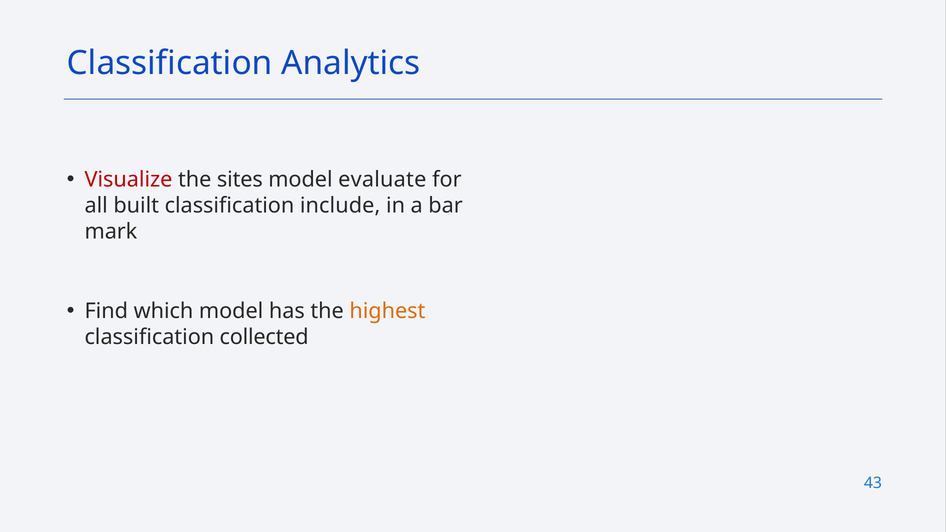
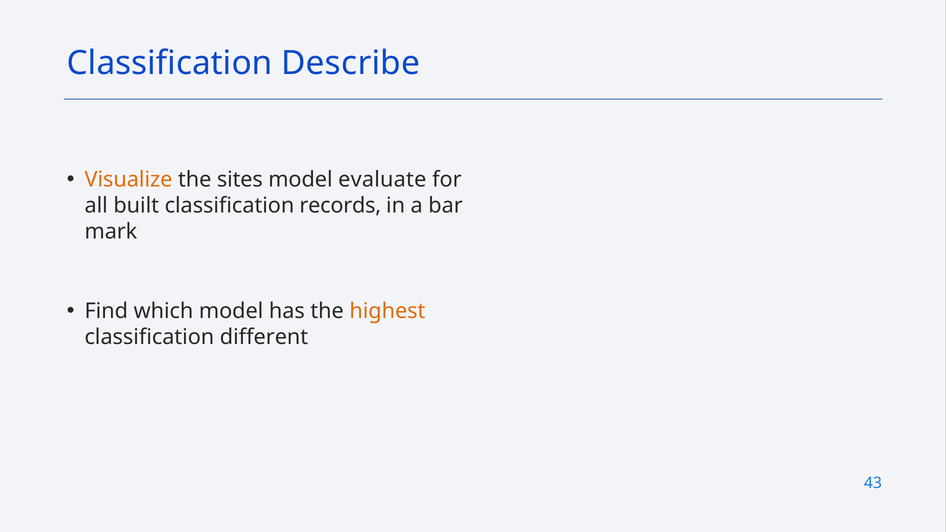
Analytics: Analytics -> Describe (351, 63)
Visualize colour: red -> orange (129, 180)
include: include -> records (340, 206)
collected: collected -> different (264, 337)
